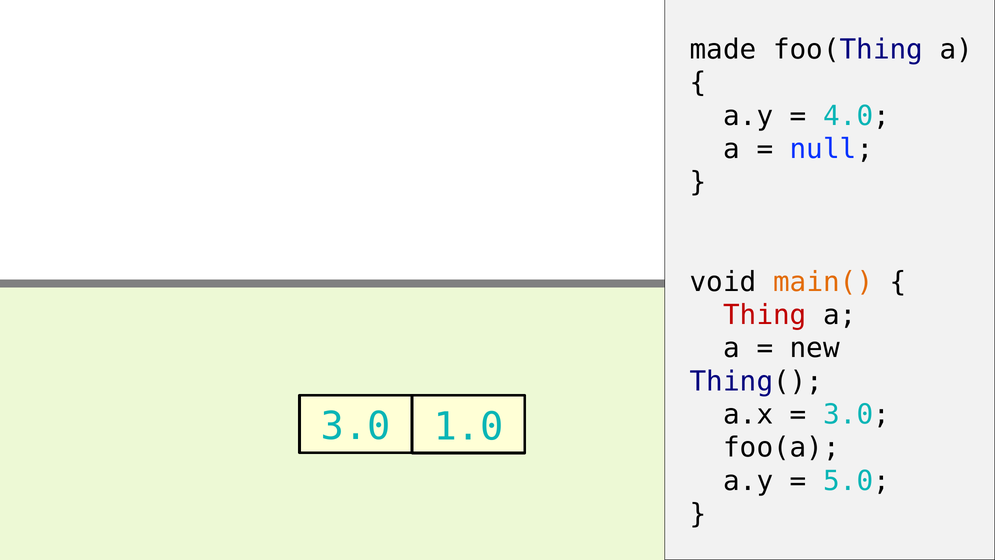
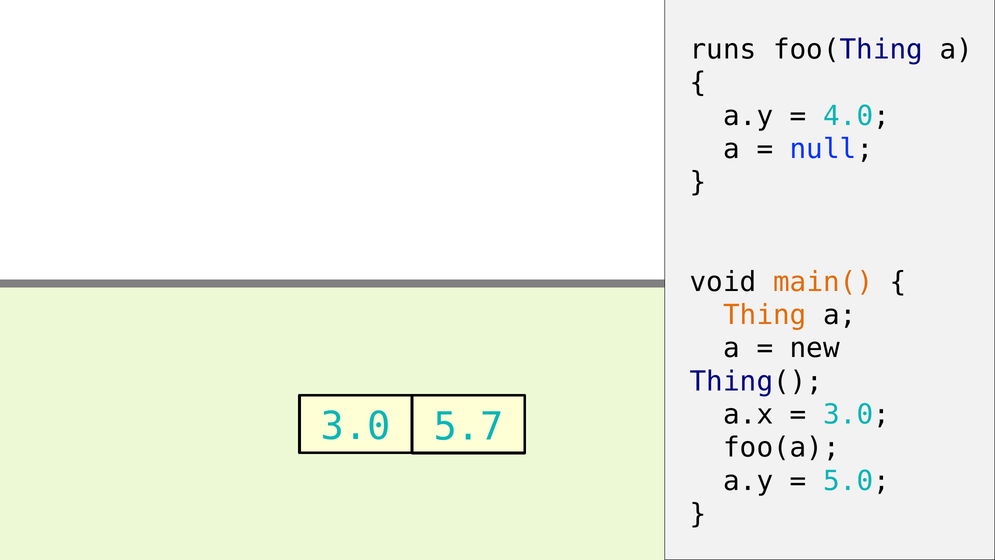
made: made -> runs (723, 49)
Thing colour: red -> orange (765, 315)
1.0: 1.0 -> 5.7 (469, 427)
